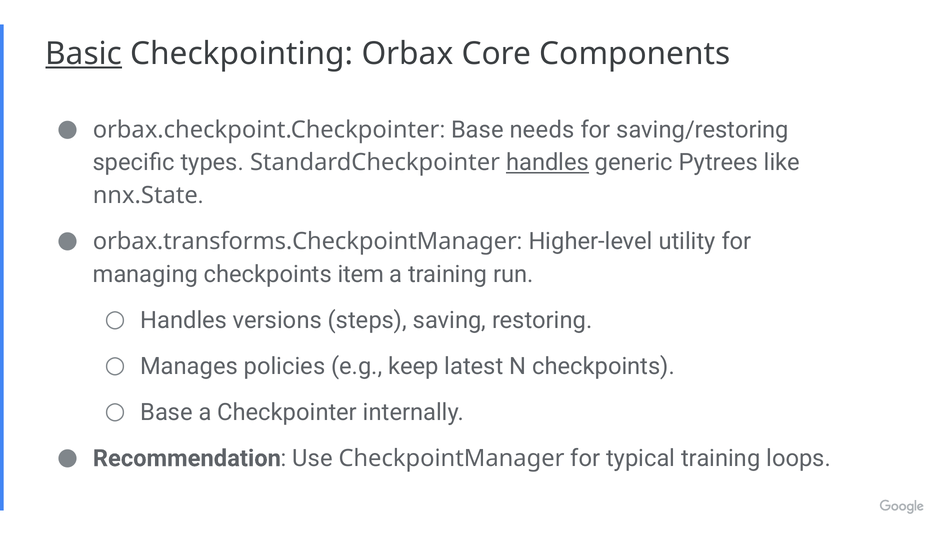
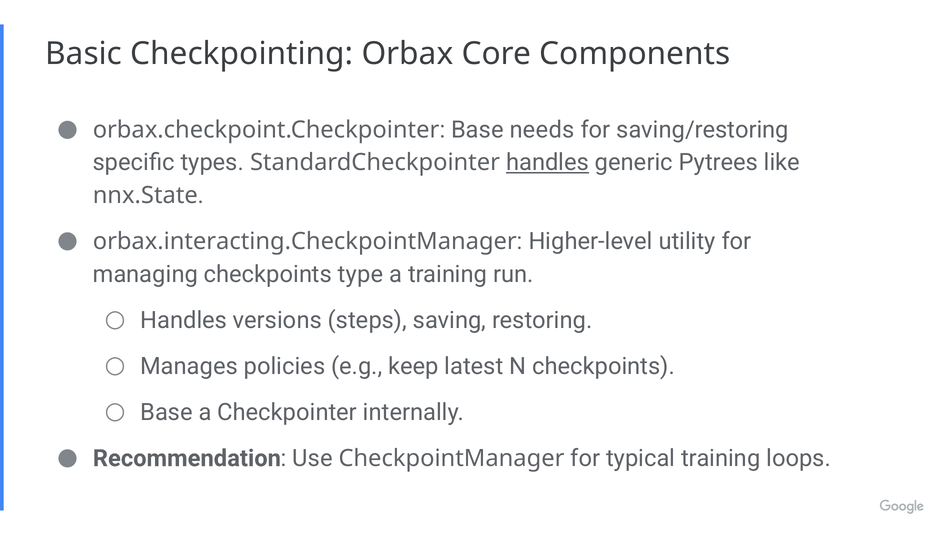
Basic underline: present -> none (84, 54)
orbax.transforms.CheckpointManager: orbax.transforms.CheckpointManager -> orbax.interacting.CheckpointManager (305, 241)
item: item -> type (361, 274)
